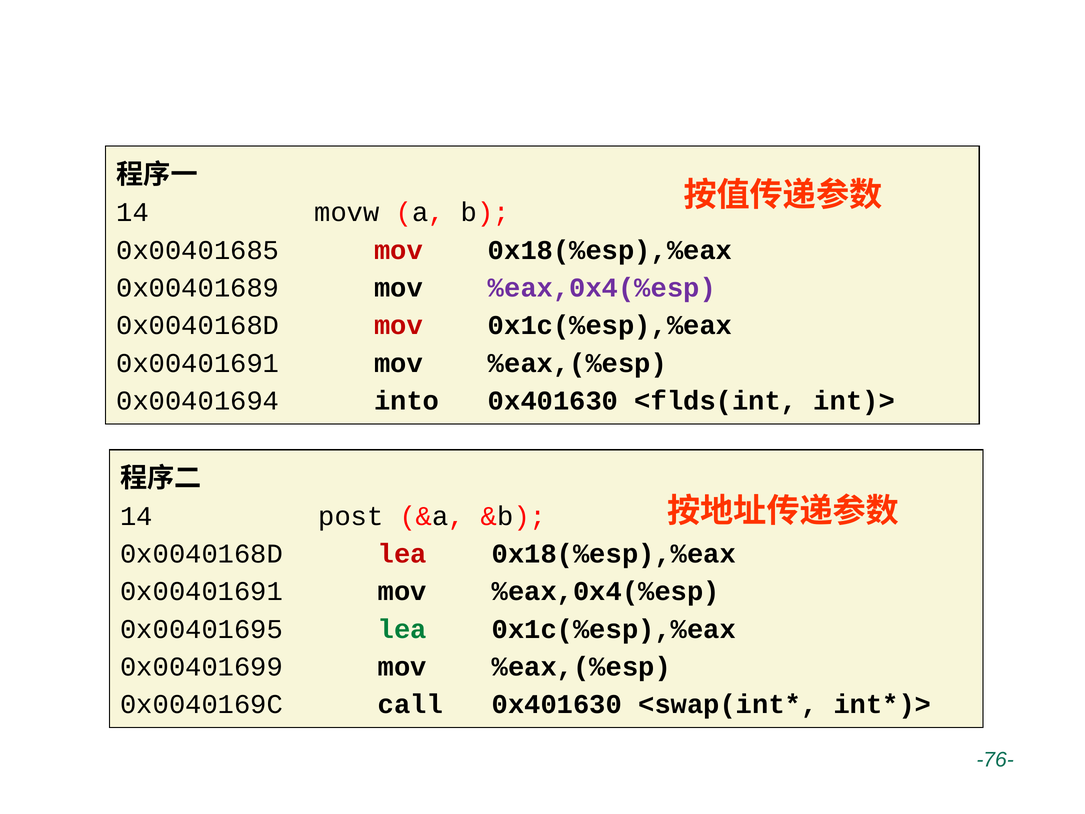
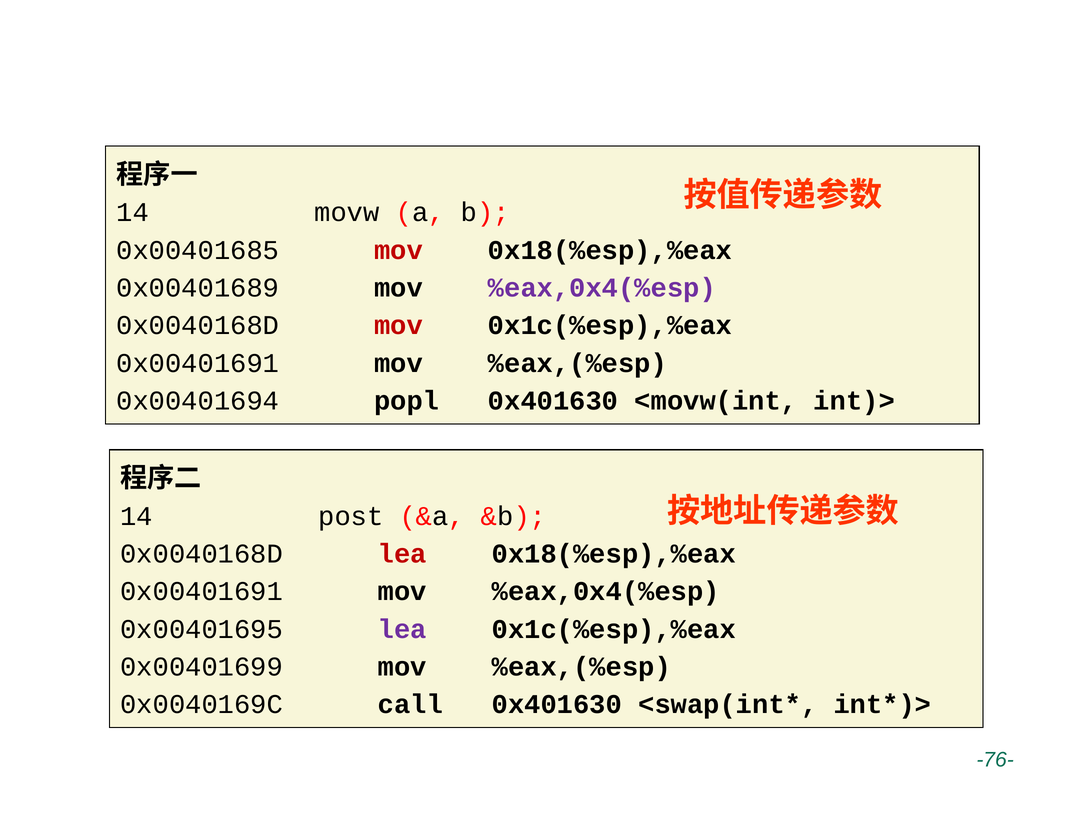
into: into -> popl (407, 401)
<flds(int: <flds(int -> <movw(int (716, 401)
lea colour: green -> purple (402, 629)
